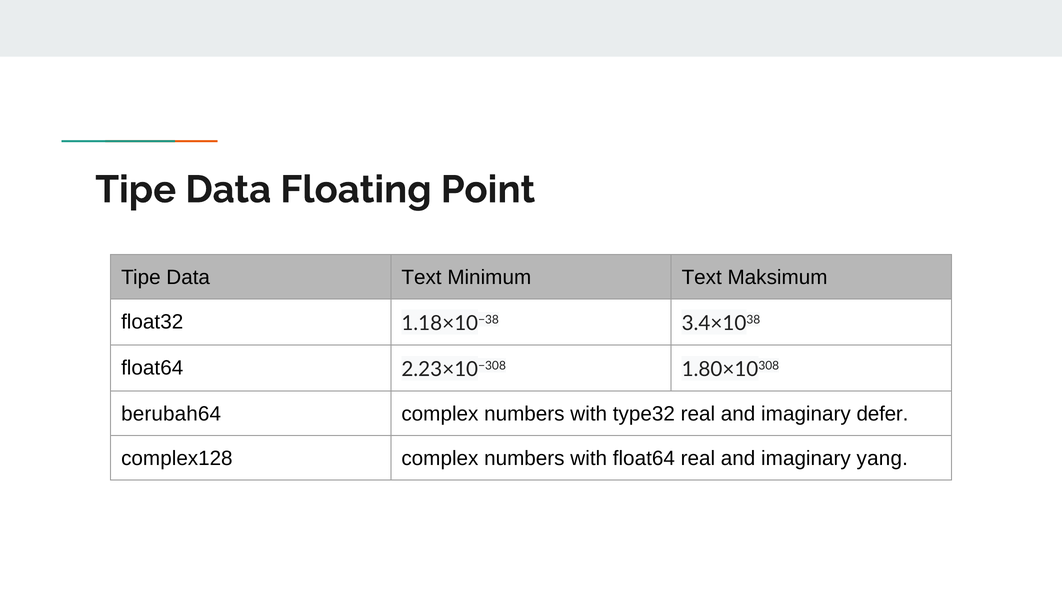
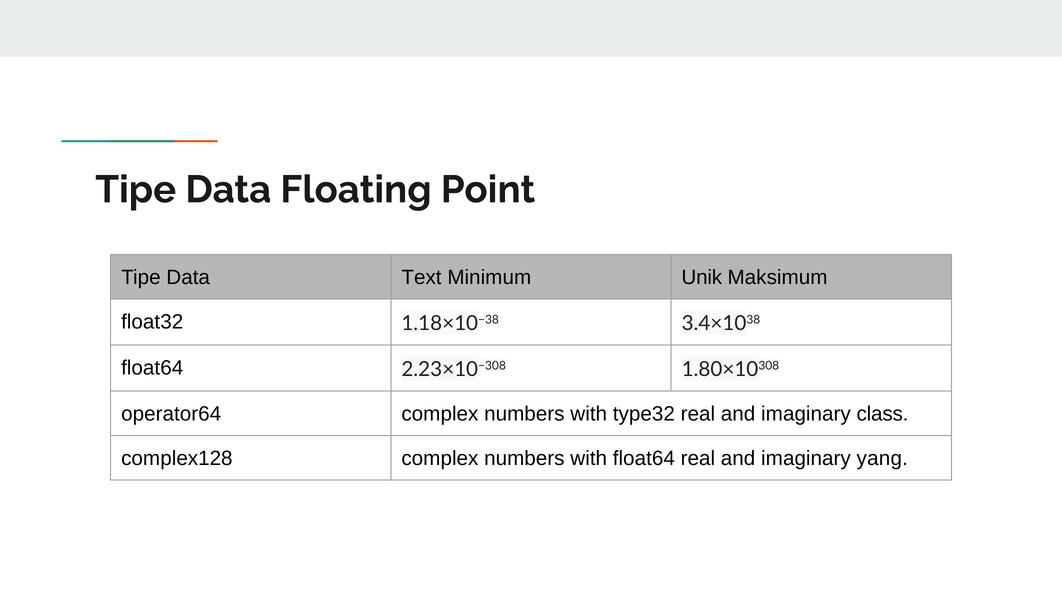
Minimum Text: Text -> Unik (702, 277)
berubah64: berubah64 -> operator64 (171, 413)
defer: defer -> class (882, 413)
